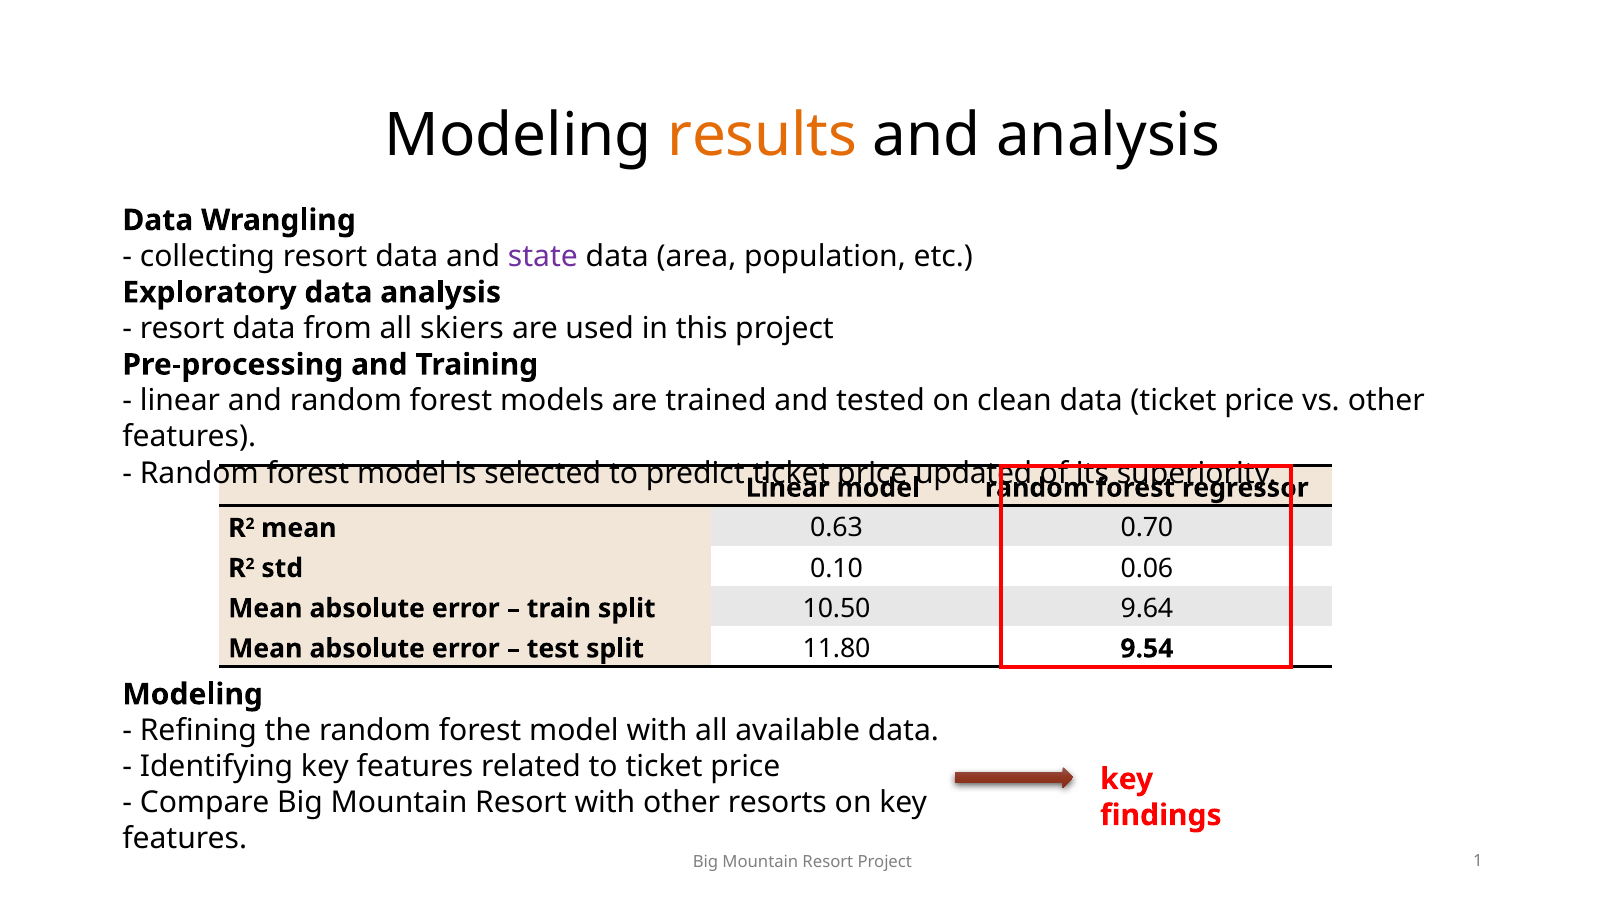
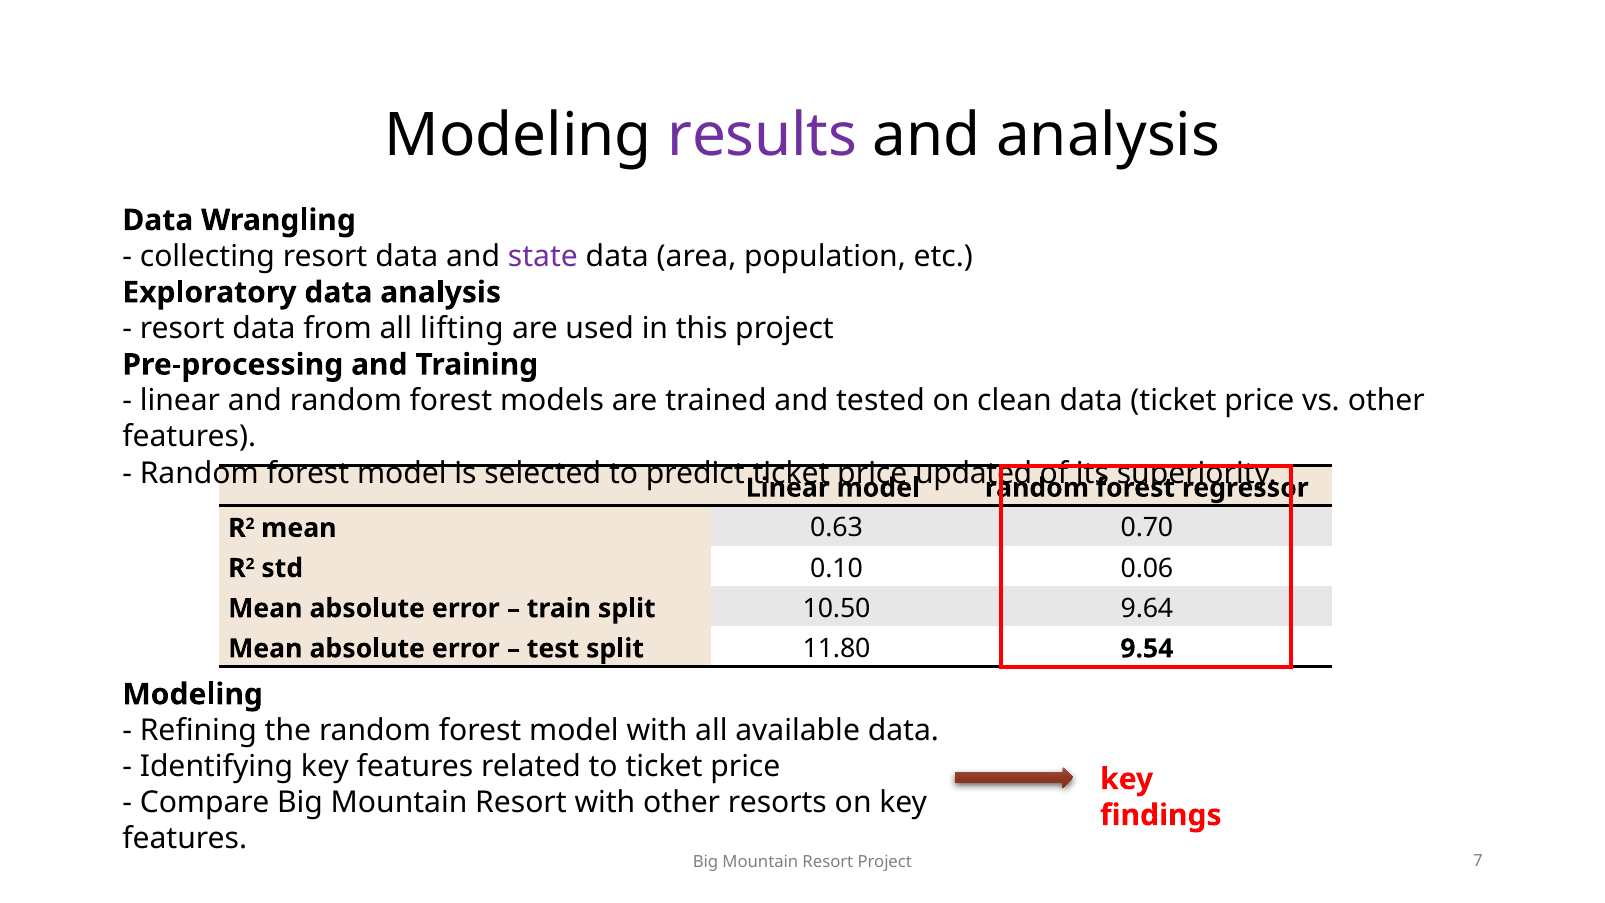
results colour: orange -> purple (762, 136)
skiers: skiers -> lifting (462, 329)
1: 1 -> 7 (1478, 861)
